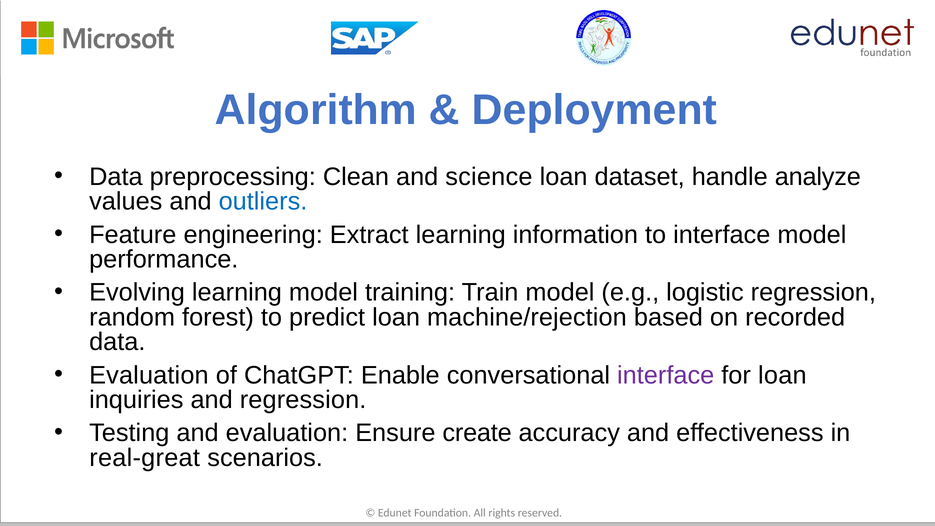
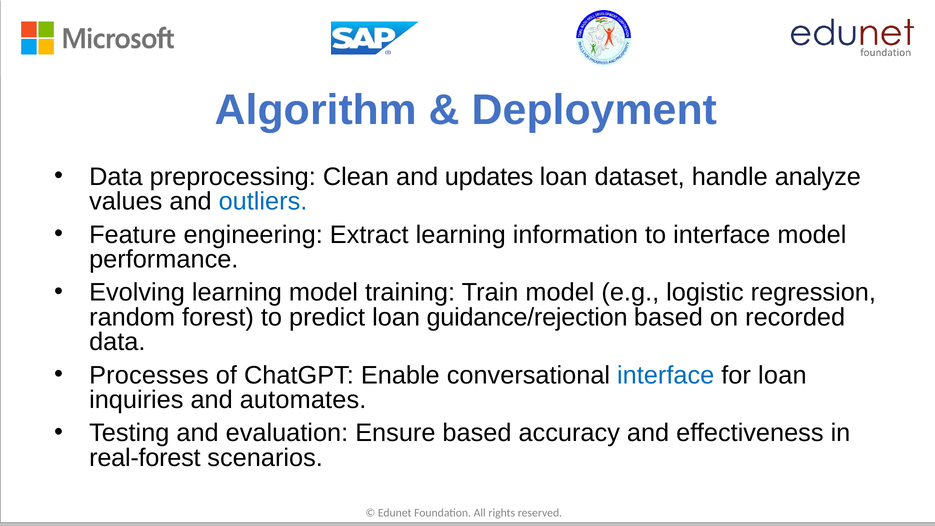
science: science -> updates (489, 177)
machine/rejection: machine/rejection -> guidance/rejection (527, 317)
Evaluation: Evaluation -> Processes (149, 375)
interface colour: purple -> blue (666, 375)
and regression: regression -> automates (303, 400)
Ensure create: create -> based (477, 433)
real-great: real-great -> real-forest (145, 458)
